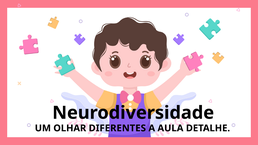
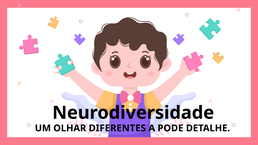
AULA: AULA -> PODE (170, 128)
